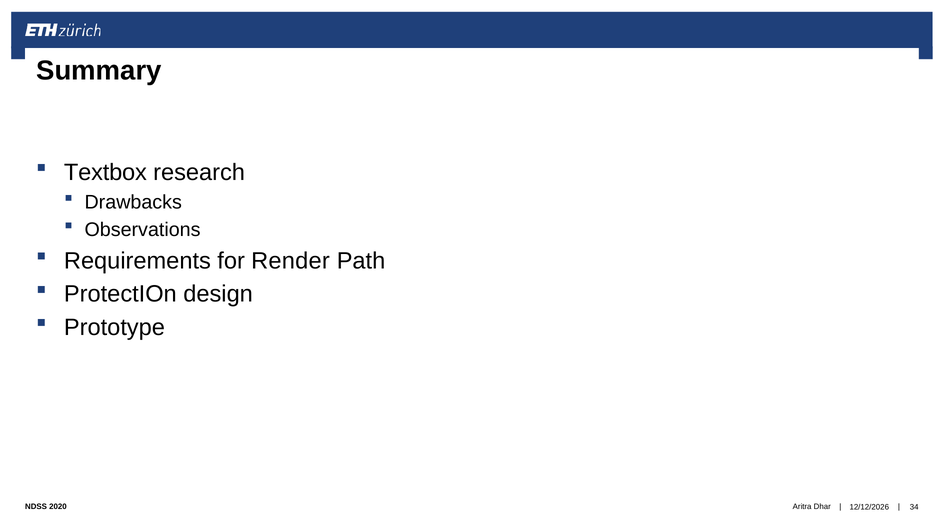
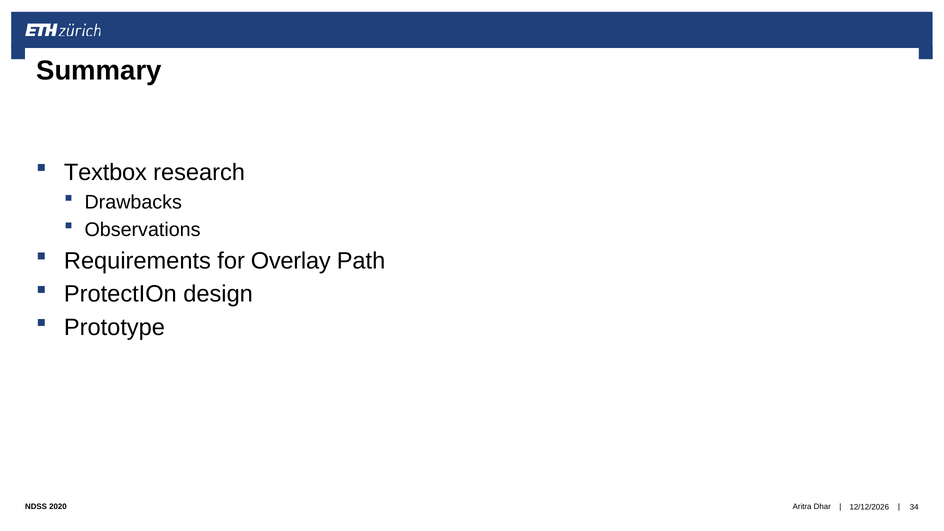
Render: Render -> Overlay (291, 261)
